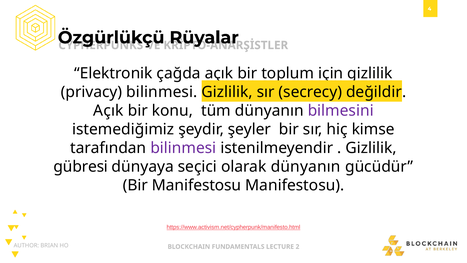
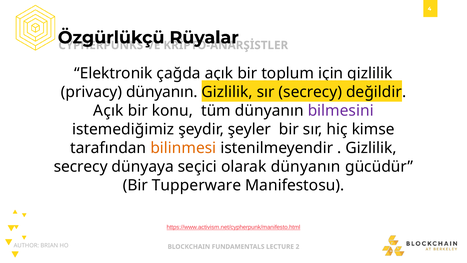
privacy bilinmesi: bilinmesi -> dünyanın (162, 92)
bilinmesi colour: purple -> orange (183, 148)
gübresi: gübresi -> secrecy (81, 167)
Bir Manifestosu: Manifestosu -> Tupperware (197, 185)
